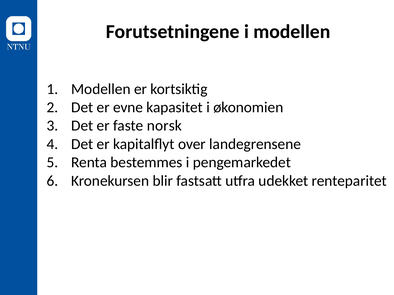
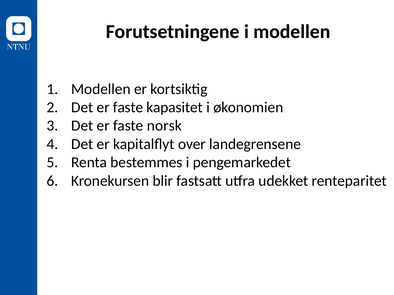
evne: evne -> faste (128, 108)
